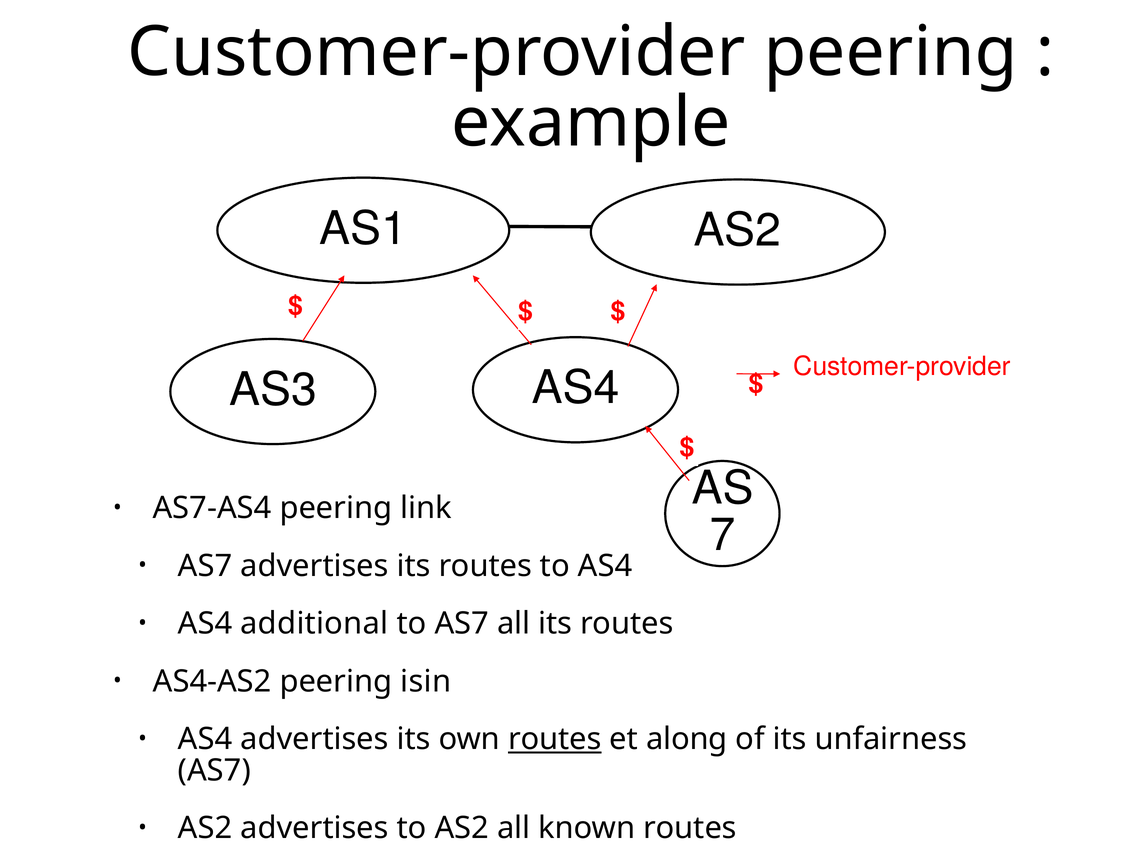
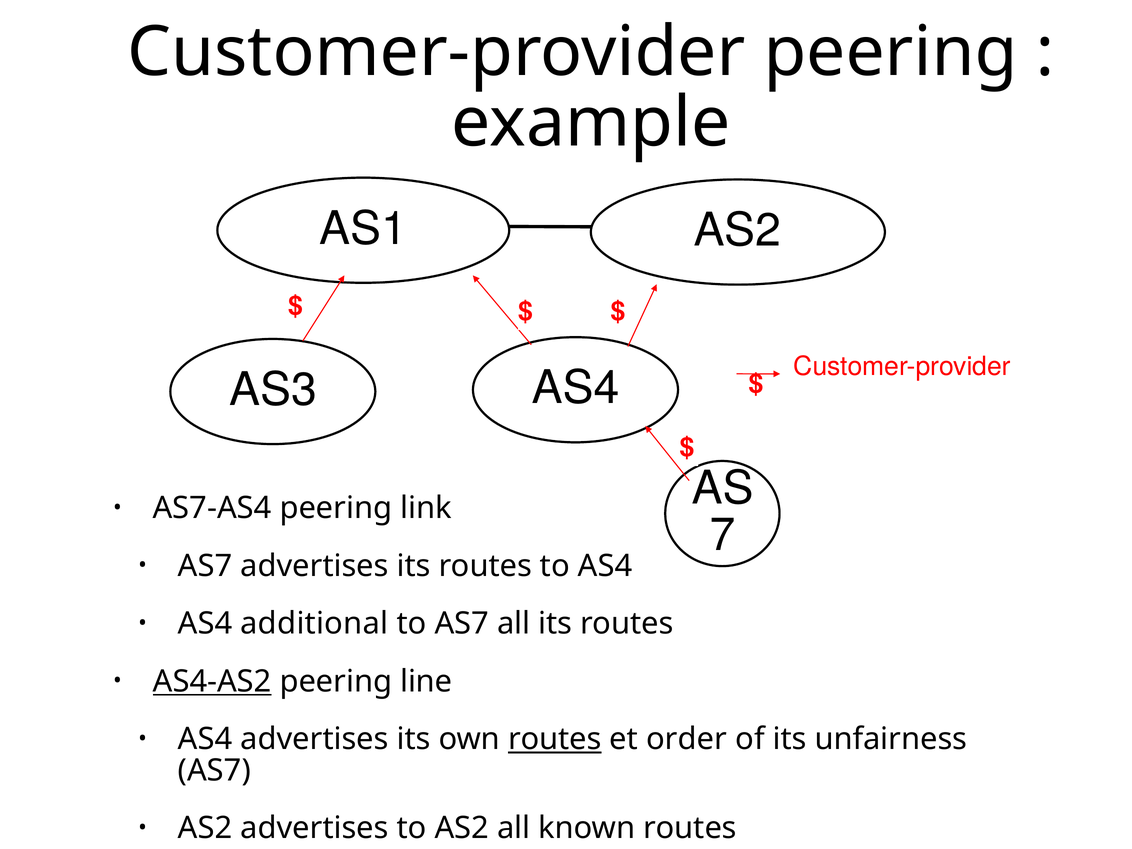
AS4-AS2 underline: none -> present (212, 681)
isin: isin -> line (426, 681)
along: along -> order (687, 739)
